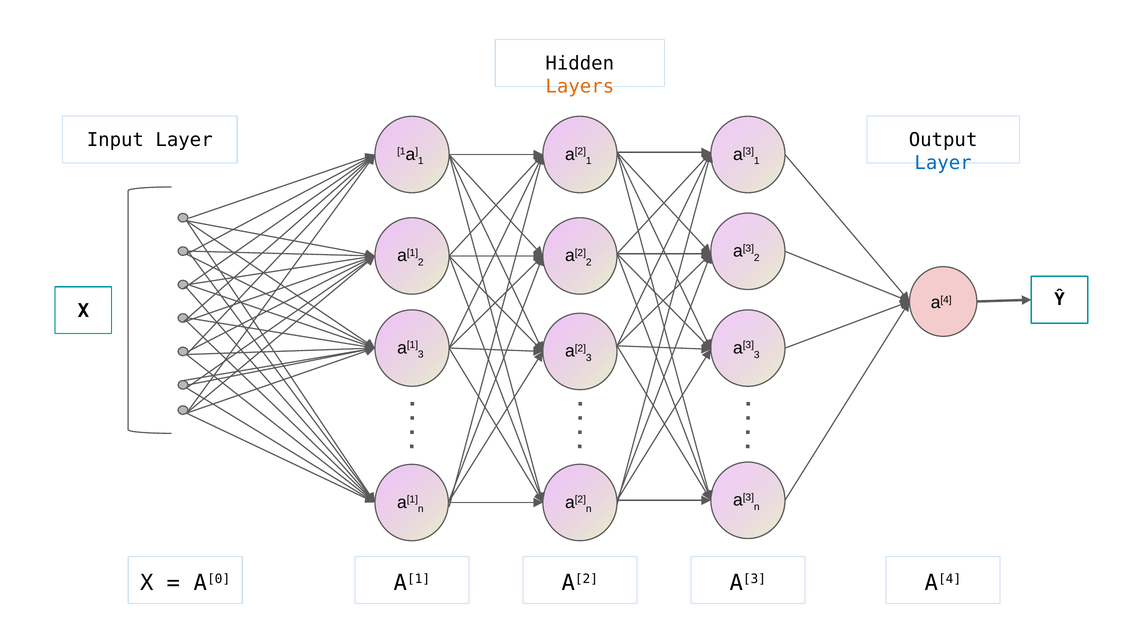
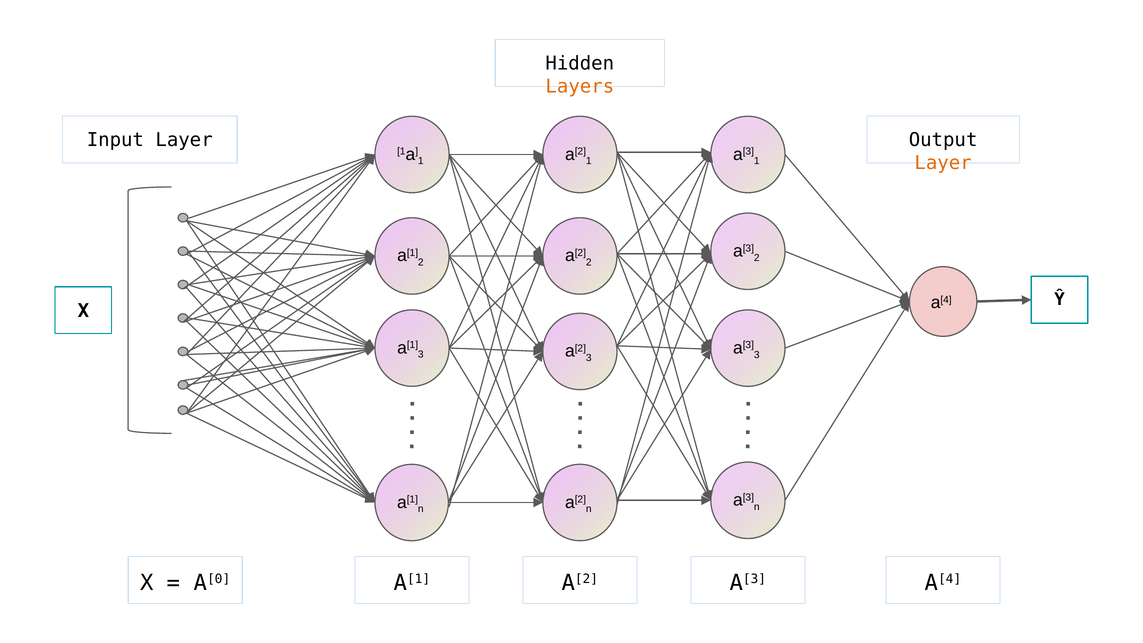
Layer colour: blue -> orange (943, 163)
